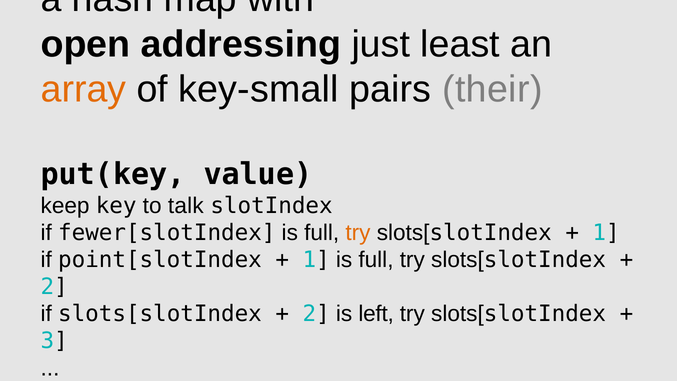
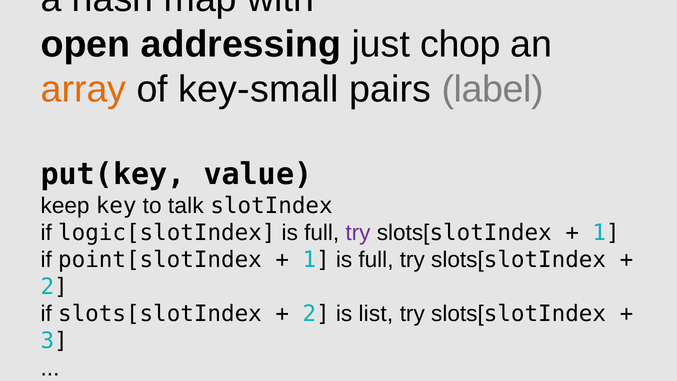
least: least -> chop (460, 44)
their: their -> label (493, 89)
fewer[slotIndex: fewer[slotIndex -> logic[slotIndex (167, 233)
try colour: orange -> purple (358, 233)
left: left -> list (376, 314)
